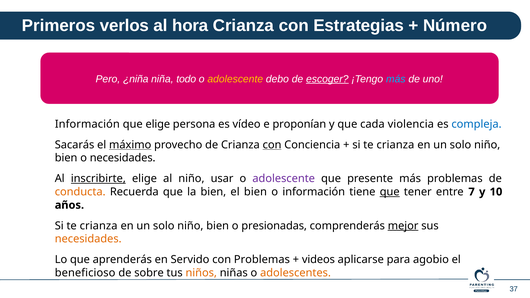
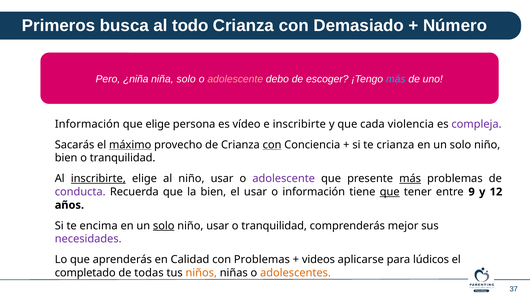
verlos: verlos -> busca (124, 25)
hora: hora -> todo (190, 25)
Estrategias: Estrategias -> Demasiado (359, 25)
niña todo: todo -> solo (186, 79)
adolescente colour: yellow -> pink (235, 79)
escoger underline: present -> none (327, 79)
e proponían: proponían -> inscribirte (299, 124)
compleja colour: blue -> purple (477, 124)
necesidades: necesidades -> tranquilidad (123, 158)
más underline: none -> present (410, 179)
conducta colour: orange -> purple (80, 192)
el bien: bien -> usar (255, 192)
7: 7 -> 9 (472, 192)
10: 10 -> 12 (496, 192)
crianza: crianza -> encima (99, 226)
solo underline: none -> present (164, 226)
bien: bien -> usar (218, 226)
presionadas: presionadas -> tranquilidad (274, 226)
mejor underline: present -> none (403, 226)
necesidades colour: orange -> purple (88, 239)
Servido: Servido -> Calidad (190, 260)
agobio: agobio -> lúdicos (431, 260)
beneficioso: beneficioso -> completado (85, 273)
sobre: sobre -> todas (149, 273)
